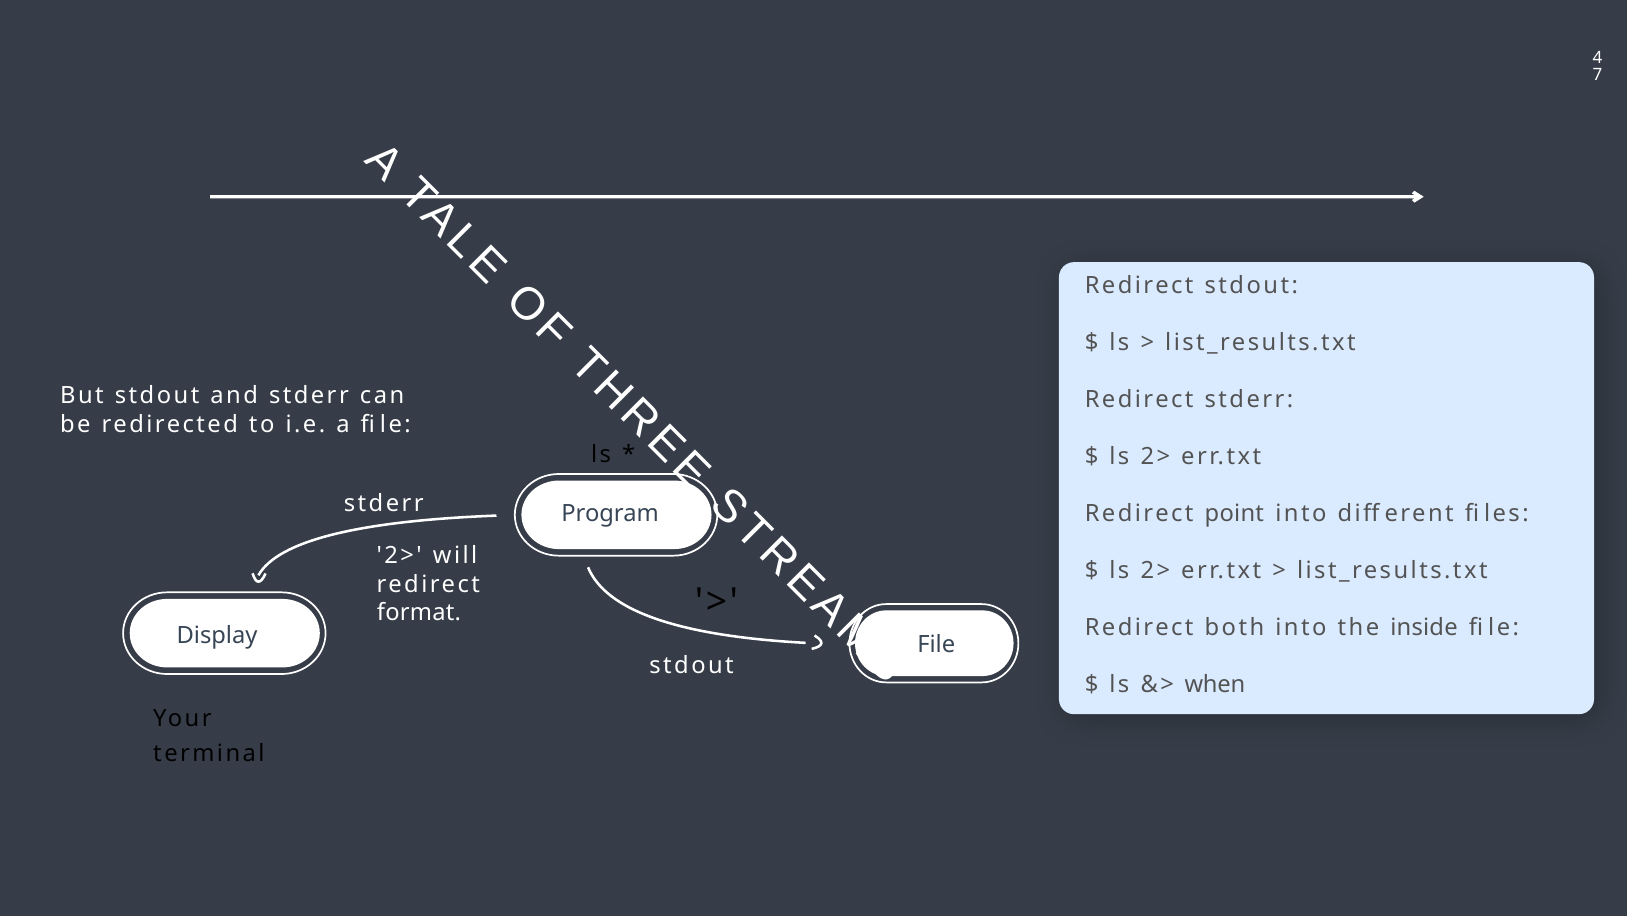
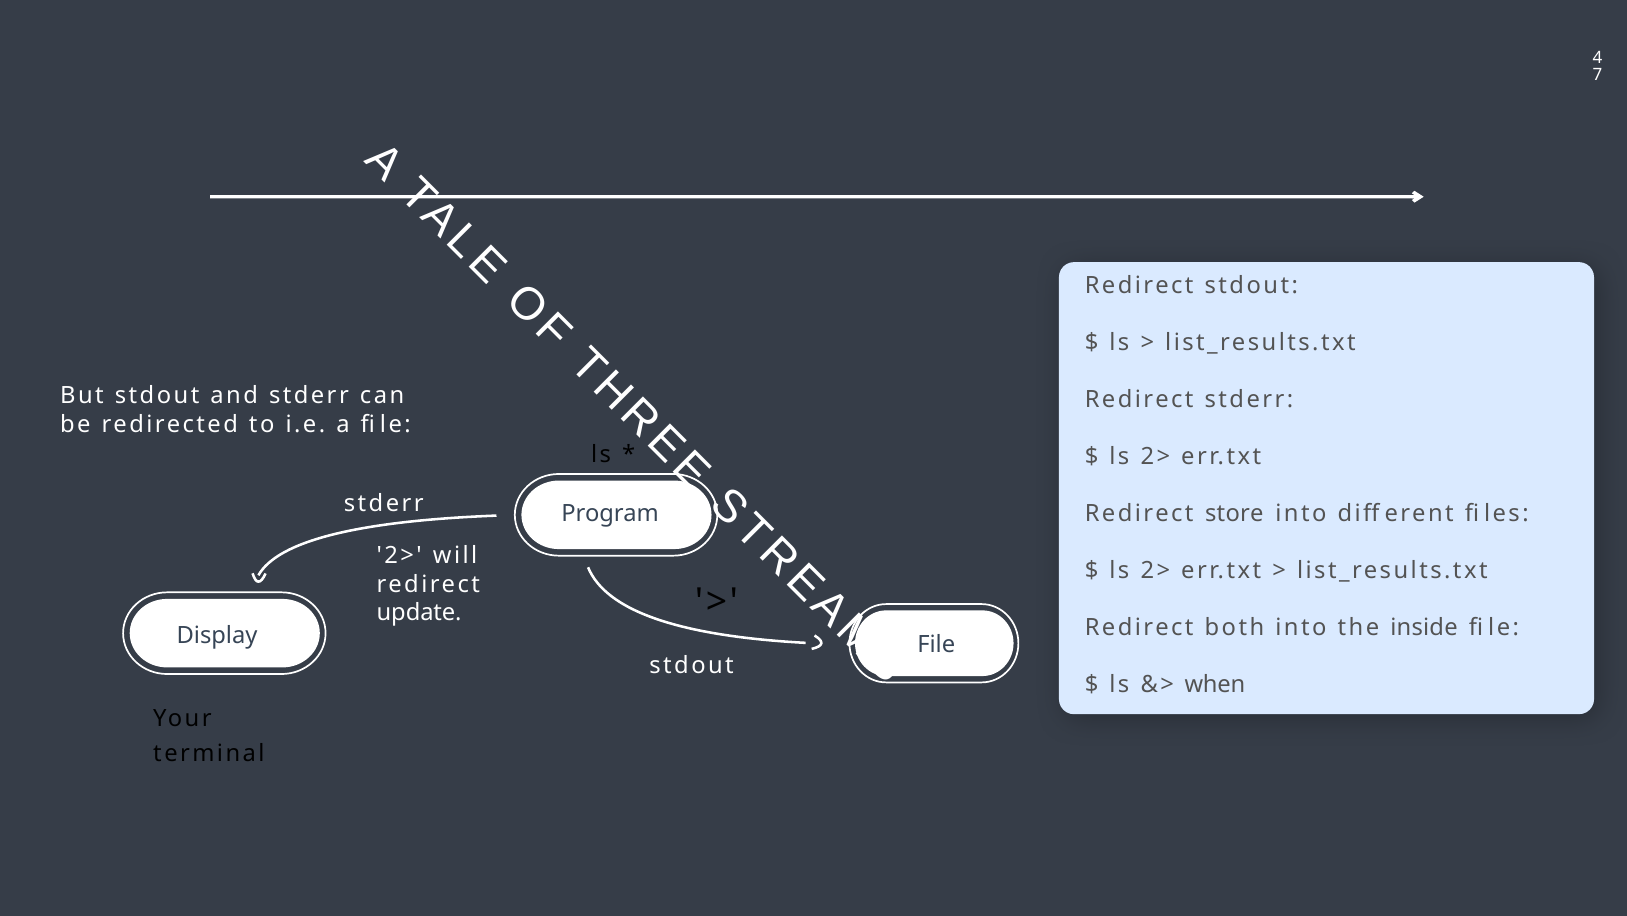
point: point -> store (1234, 513)
format: format -> update (419, 612)
